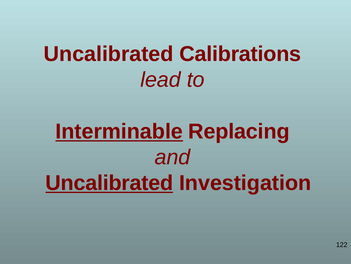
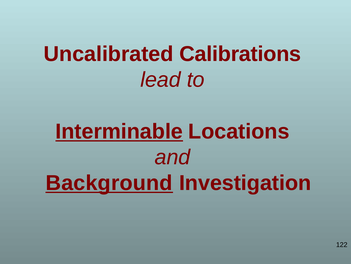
Replacing: Replacing -> Locations (239, 131)
Uncalibrated: Uncalibrated -> Background (109, 183)
